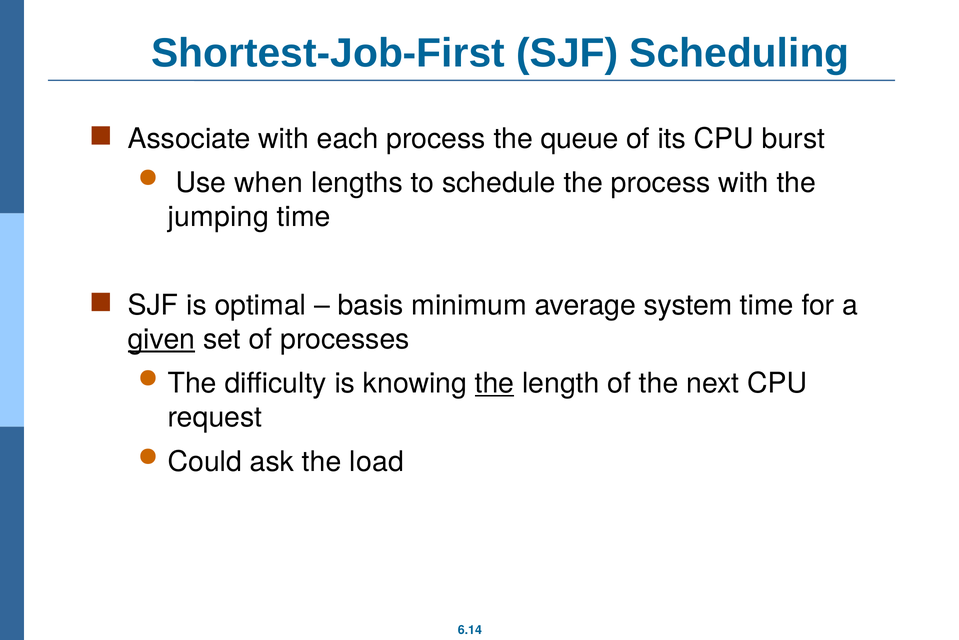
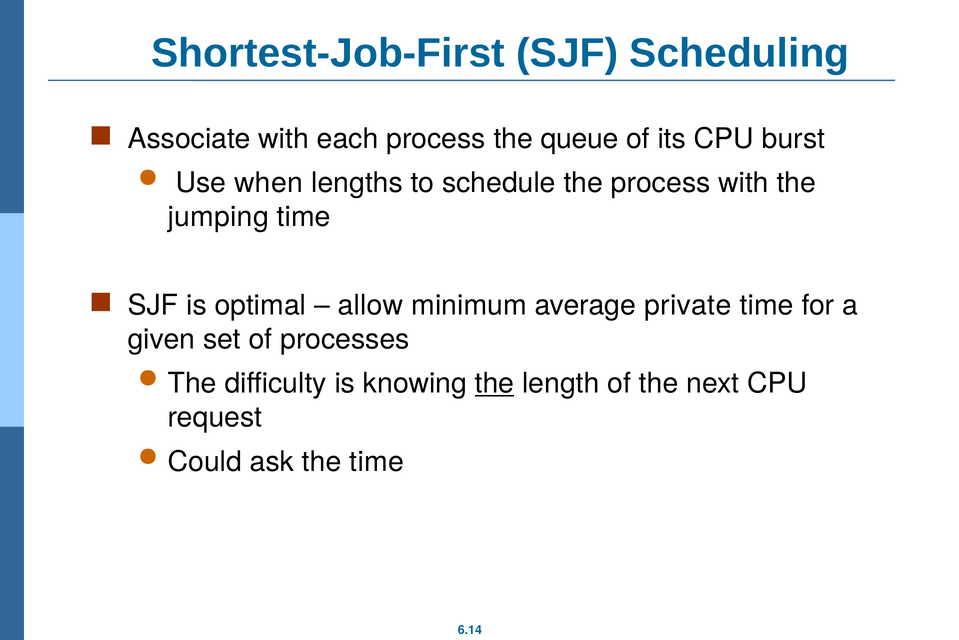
basis: basis -> allow (371, 305)
system: system -> private (688, 305)
given underline: present -> none (162, 339)
the load: load -> time (377, 461)
